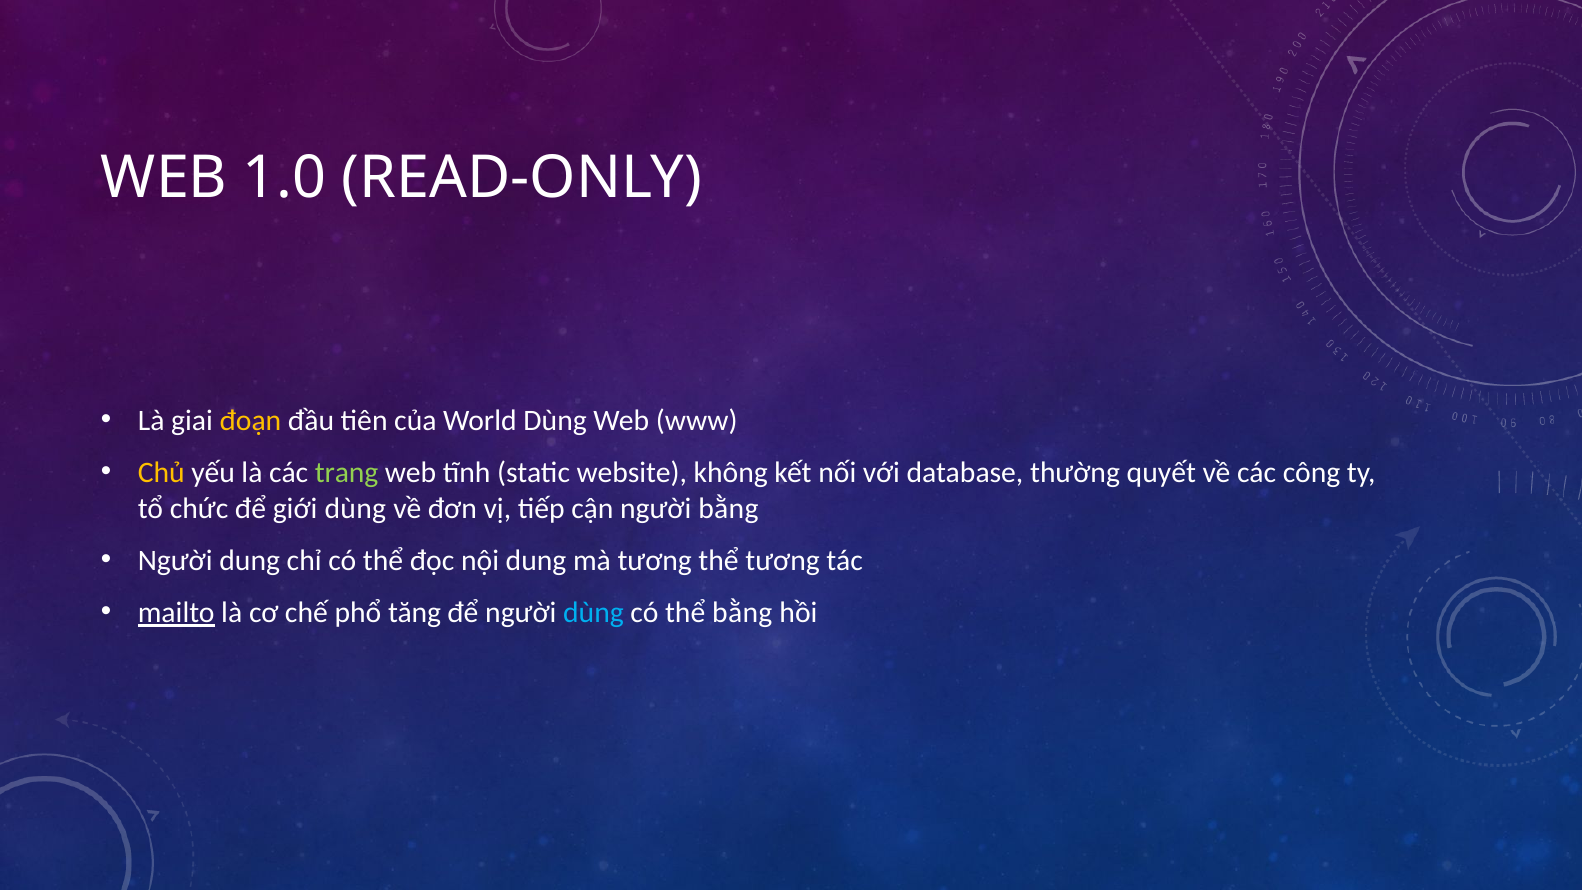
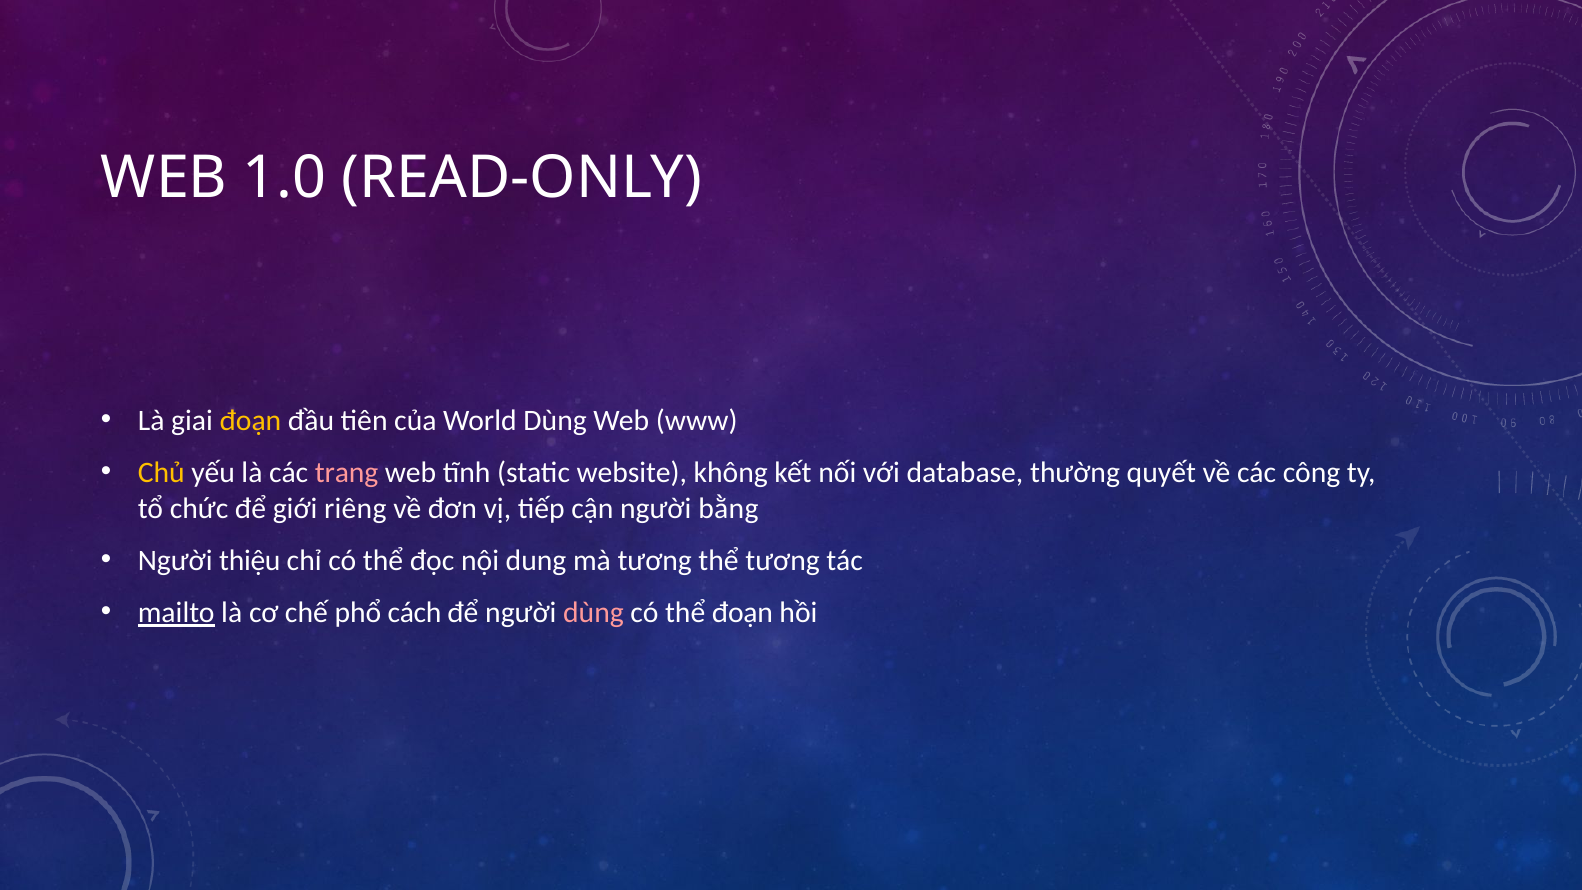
trang colour: light green -> pink (347, 473)
giới dùng: dùng -> riêng (355, 508)
Người dung: dung -> thiệu (250, 560)
tăng: tăng -> cách (415, 612)
dùng colour: light blue -> pink (593, 612)
thể bằng: bằng -> đoạn (742, 612)
